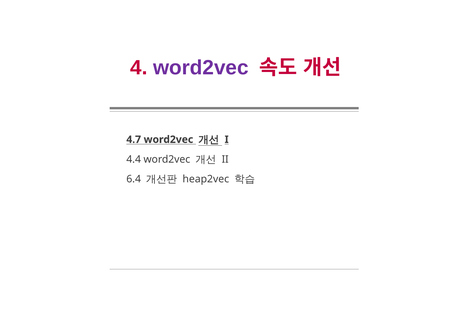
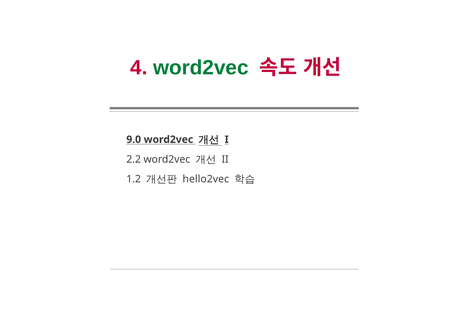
word2vec colour: purple -> green (201, 68)
4.7: 4.7 -> 9.0 (134, 140)
4.4: 4.4 -> 2.2 (134, 159)
6.4: 6.4 -> 1.2 (134, 179)
heap2vec: heap2vec -> hello2vec (206, 179)
